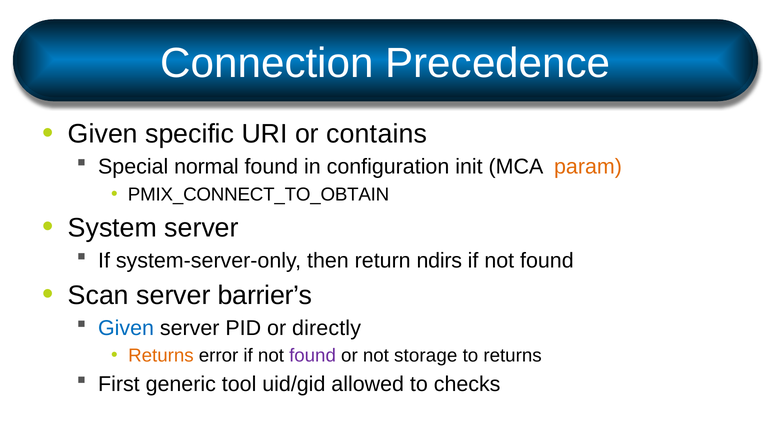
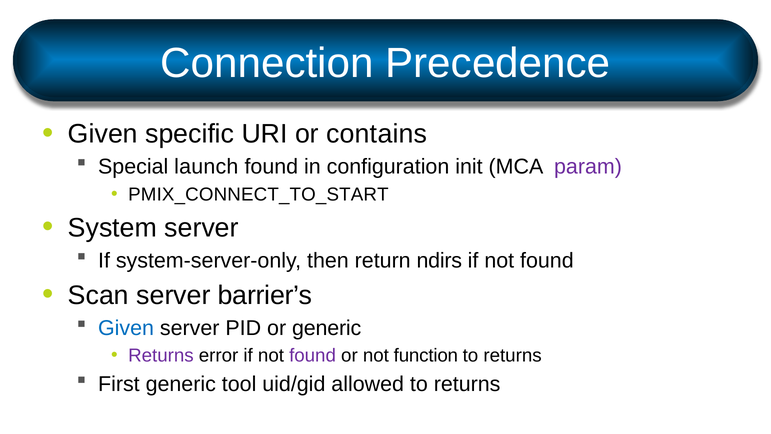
normal: normal -> launch (206, 167)
param colour: orange -> purple (588, 167)
PMIX_CONNECT_TO_OBTAIN: PMIX_CONNECT_TO_OBTAIN -> PMIX_CONNECT_TO_START (258, 194)
or directly: directly -> generic (327, 328)
Returns colour: orange -> purple (161, 355)
storage: storage -> function (426, 355)
allowed to checks: checks -> returns (467, 384)
